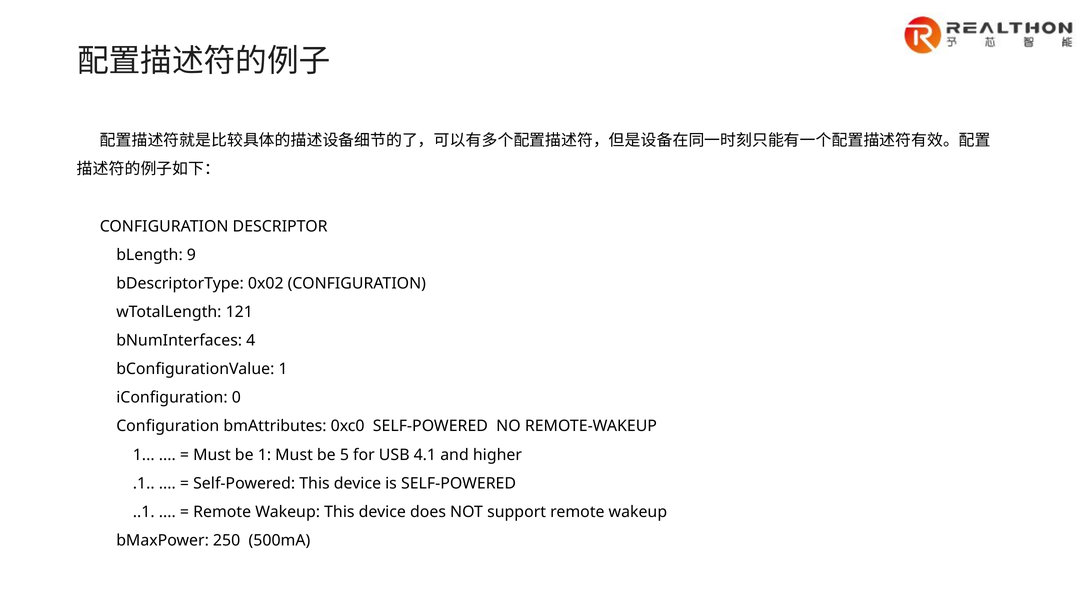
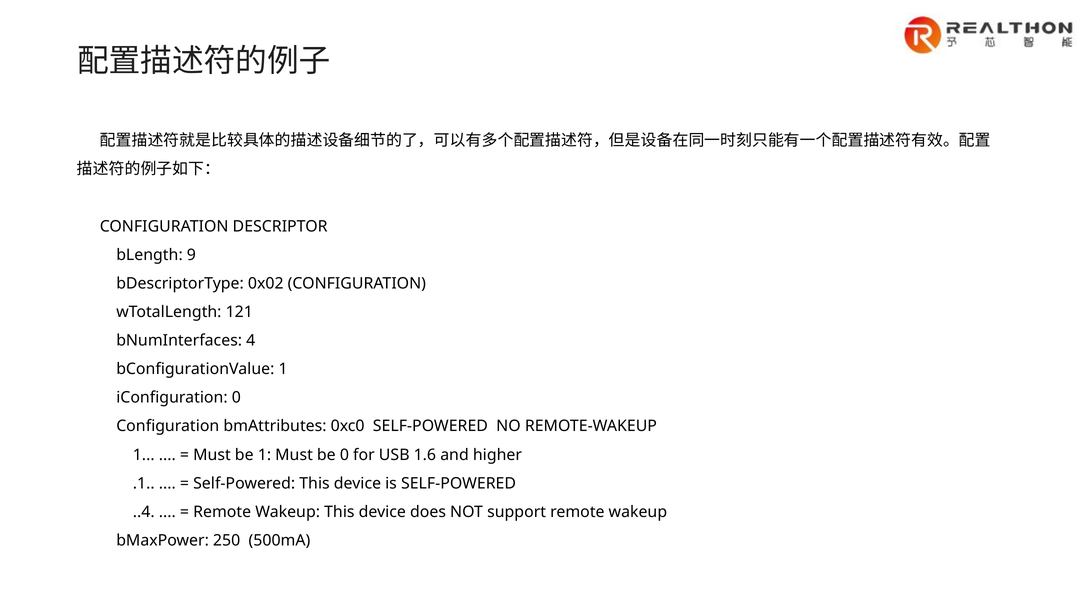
be 5: 5 -> 0 (344, 455)
4.1: 4.1 -> 1.6 (425, 455)
..1: ..1 -> ..4 (144, 512)
